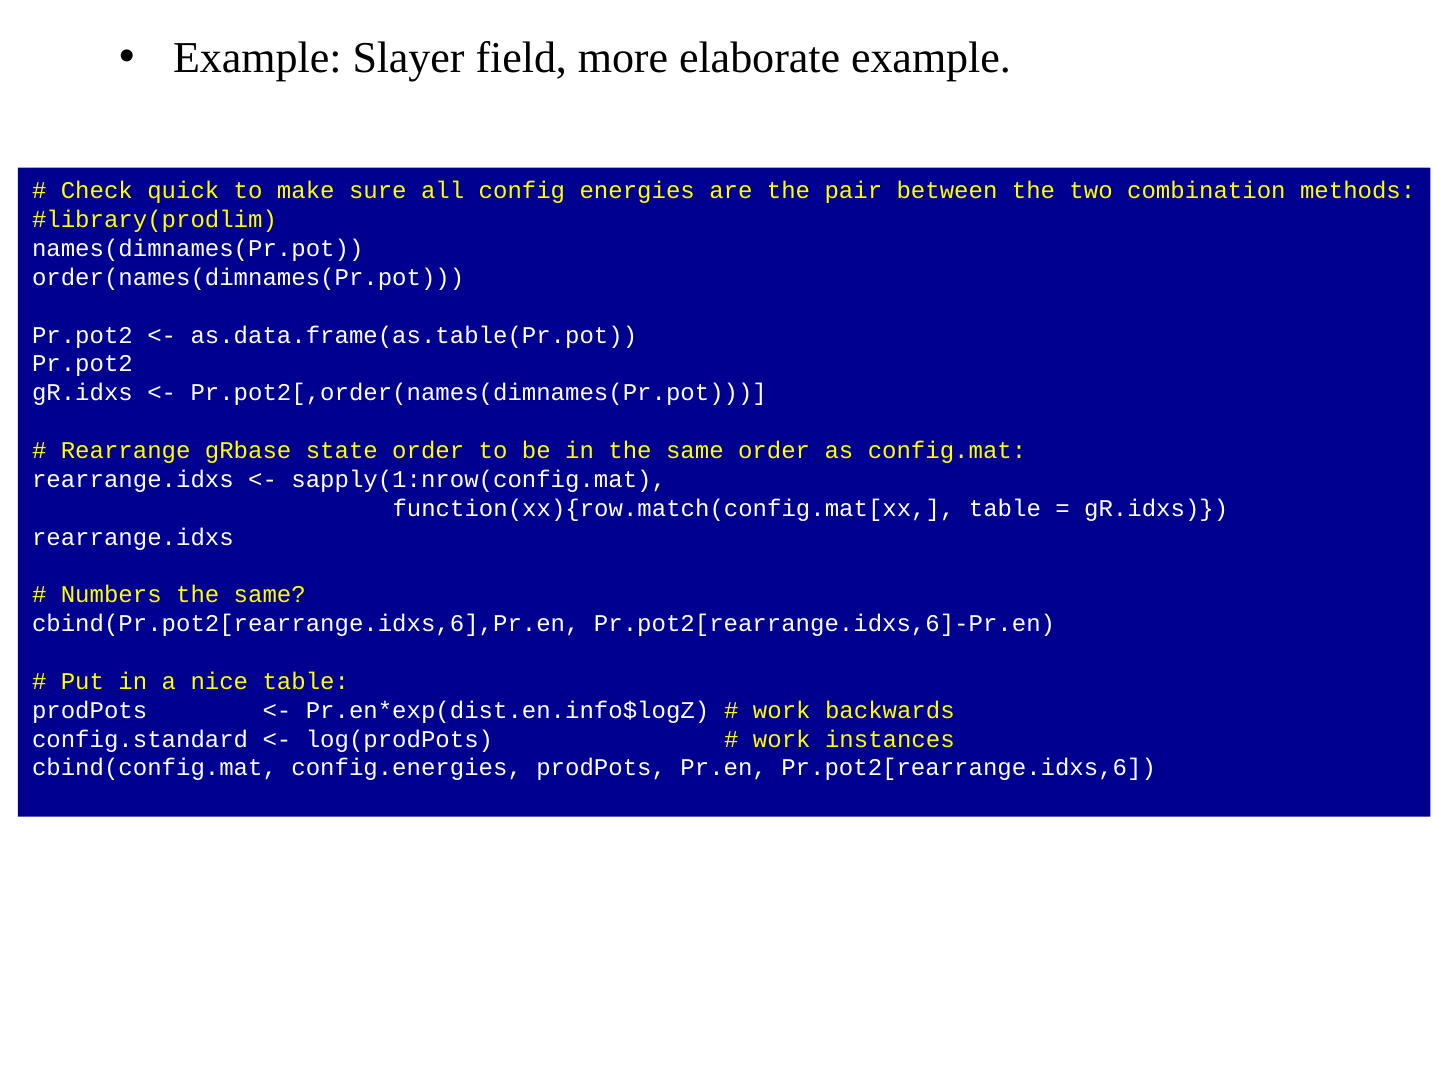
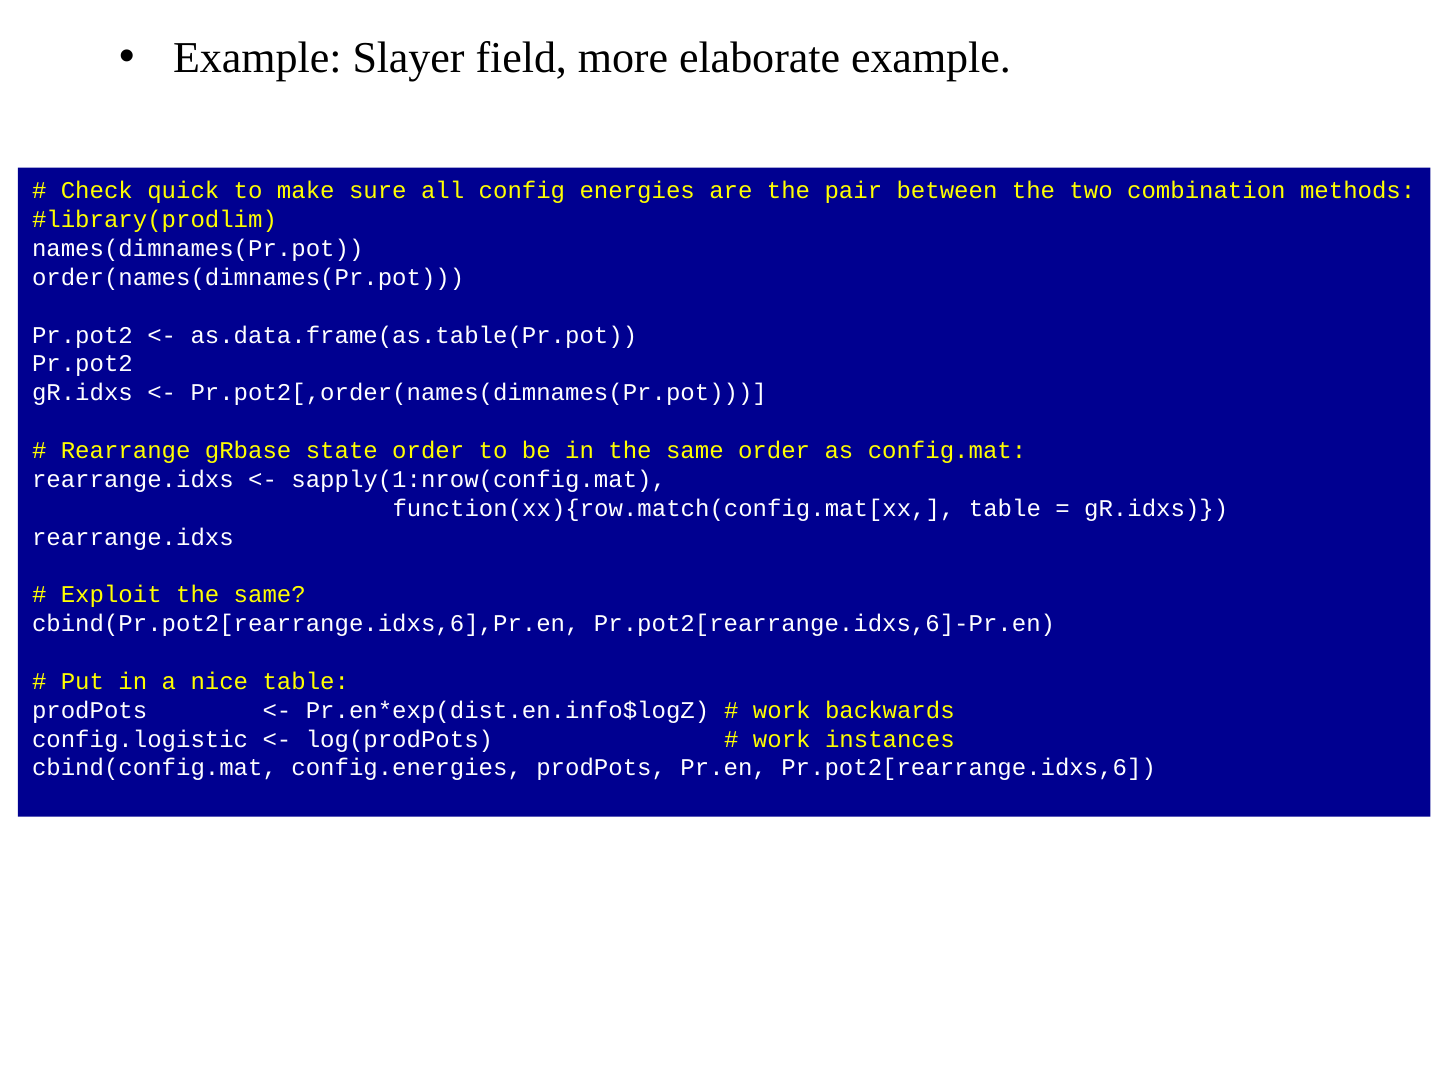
Numbers: Numbers -> Exploit (111, 595)
config.standard: config.standard -> config.logistic (140, 739)
